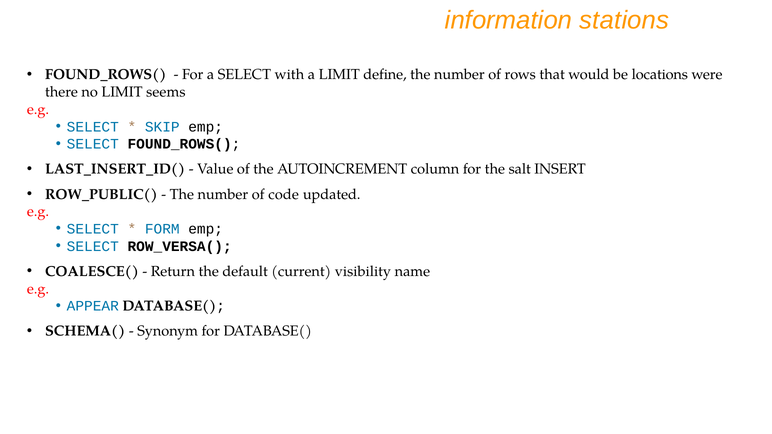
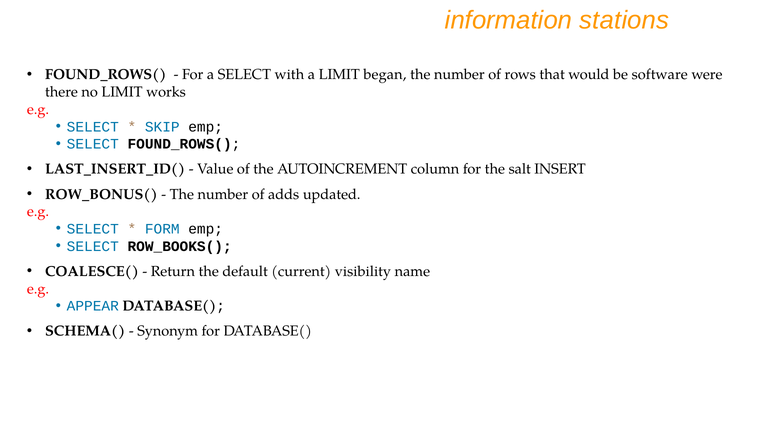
define: define -> began (385, 75)
locations: locations -> software (660, 75)
seems: seems -> works (166, 92)
ROW_PUBLIC(: ROW_PUBLIC( -> ROW_BONUS( (101, 194)
code: code -> adds (284, 194)
ROW_VERSA(: ROW_VERSA( -> ROW_BOOKS( (180, 246)
